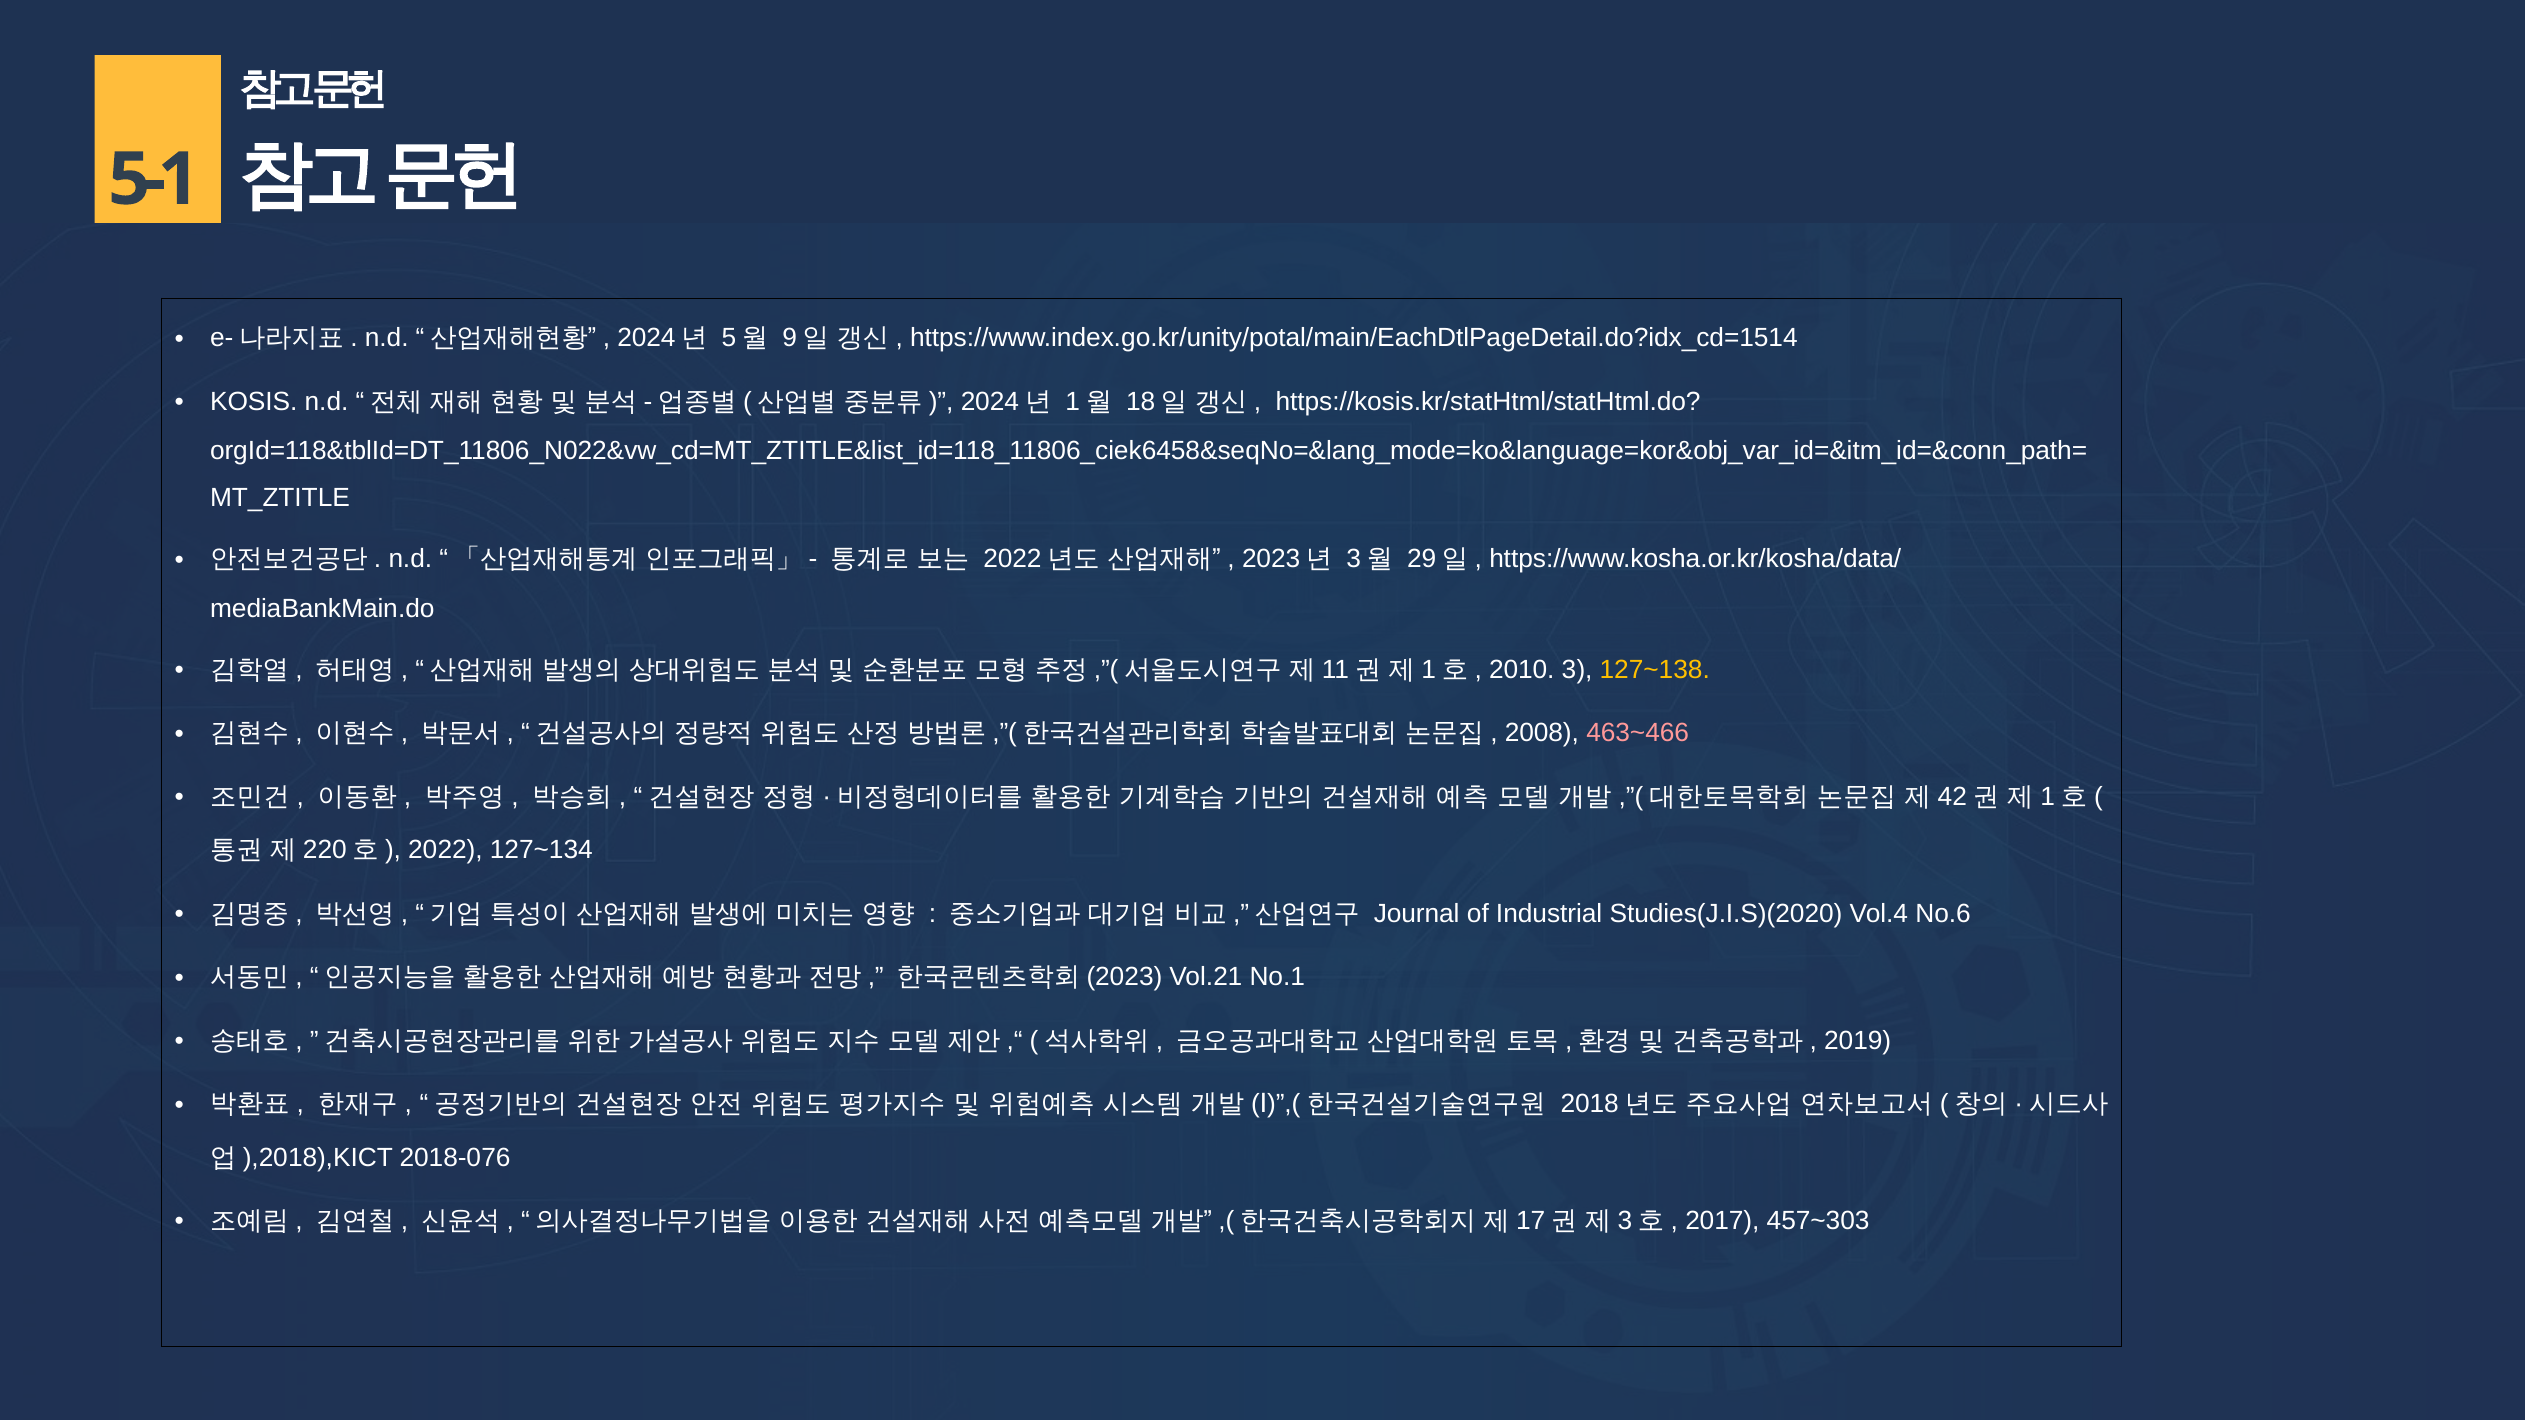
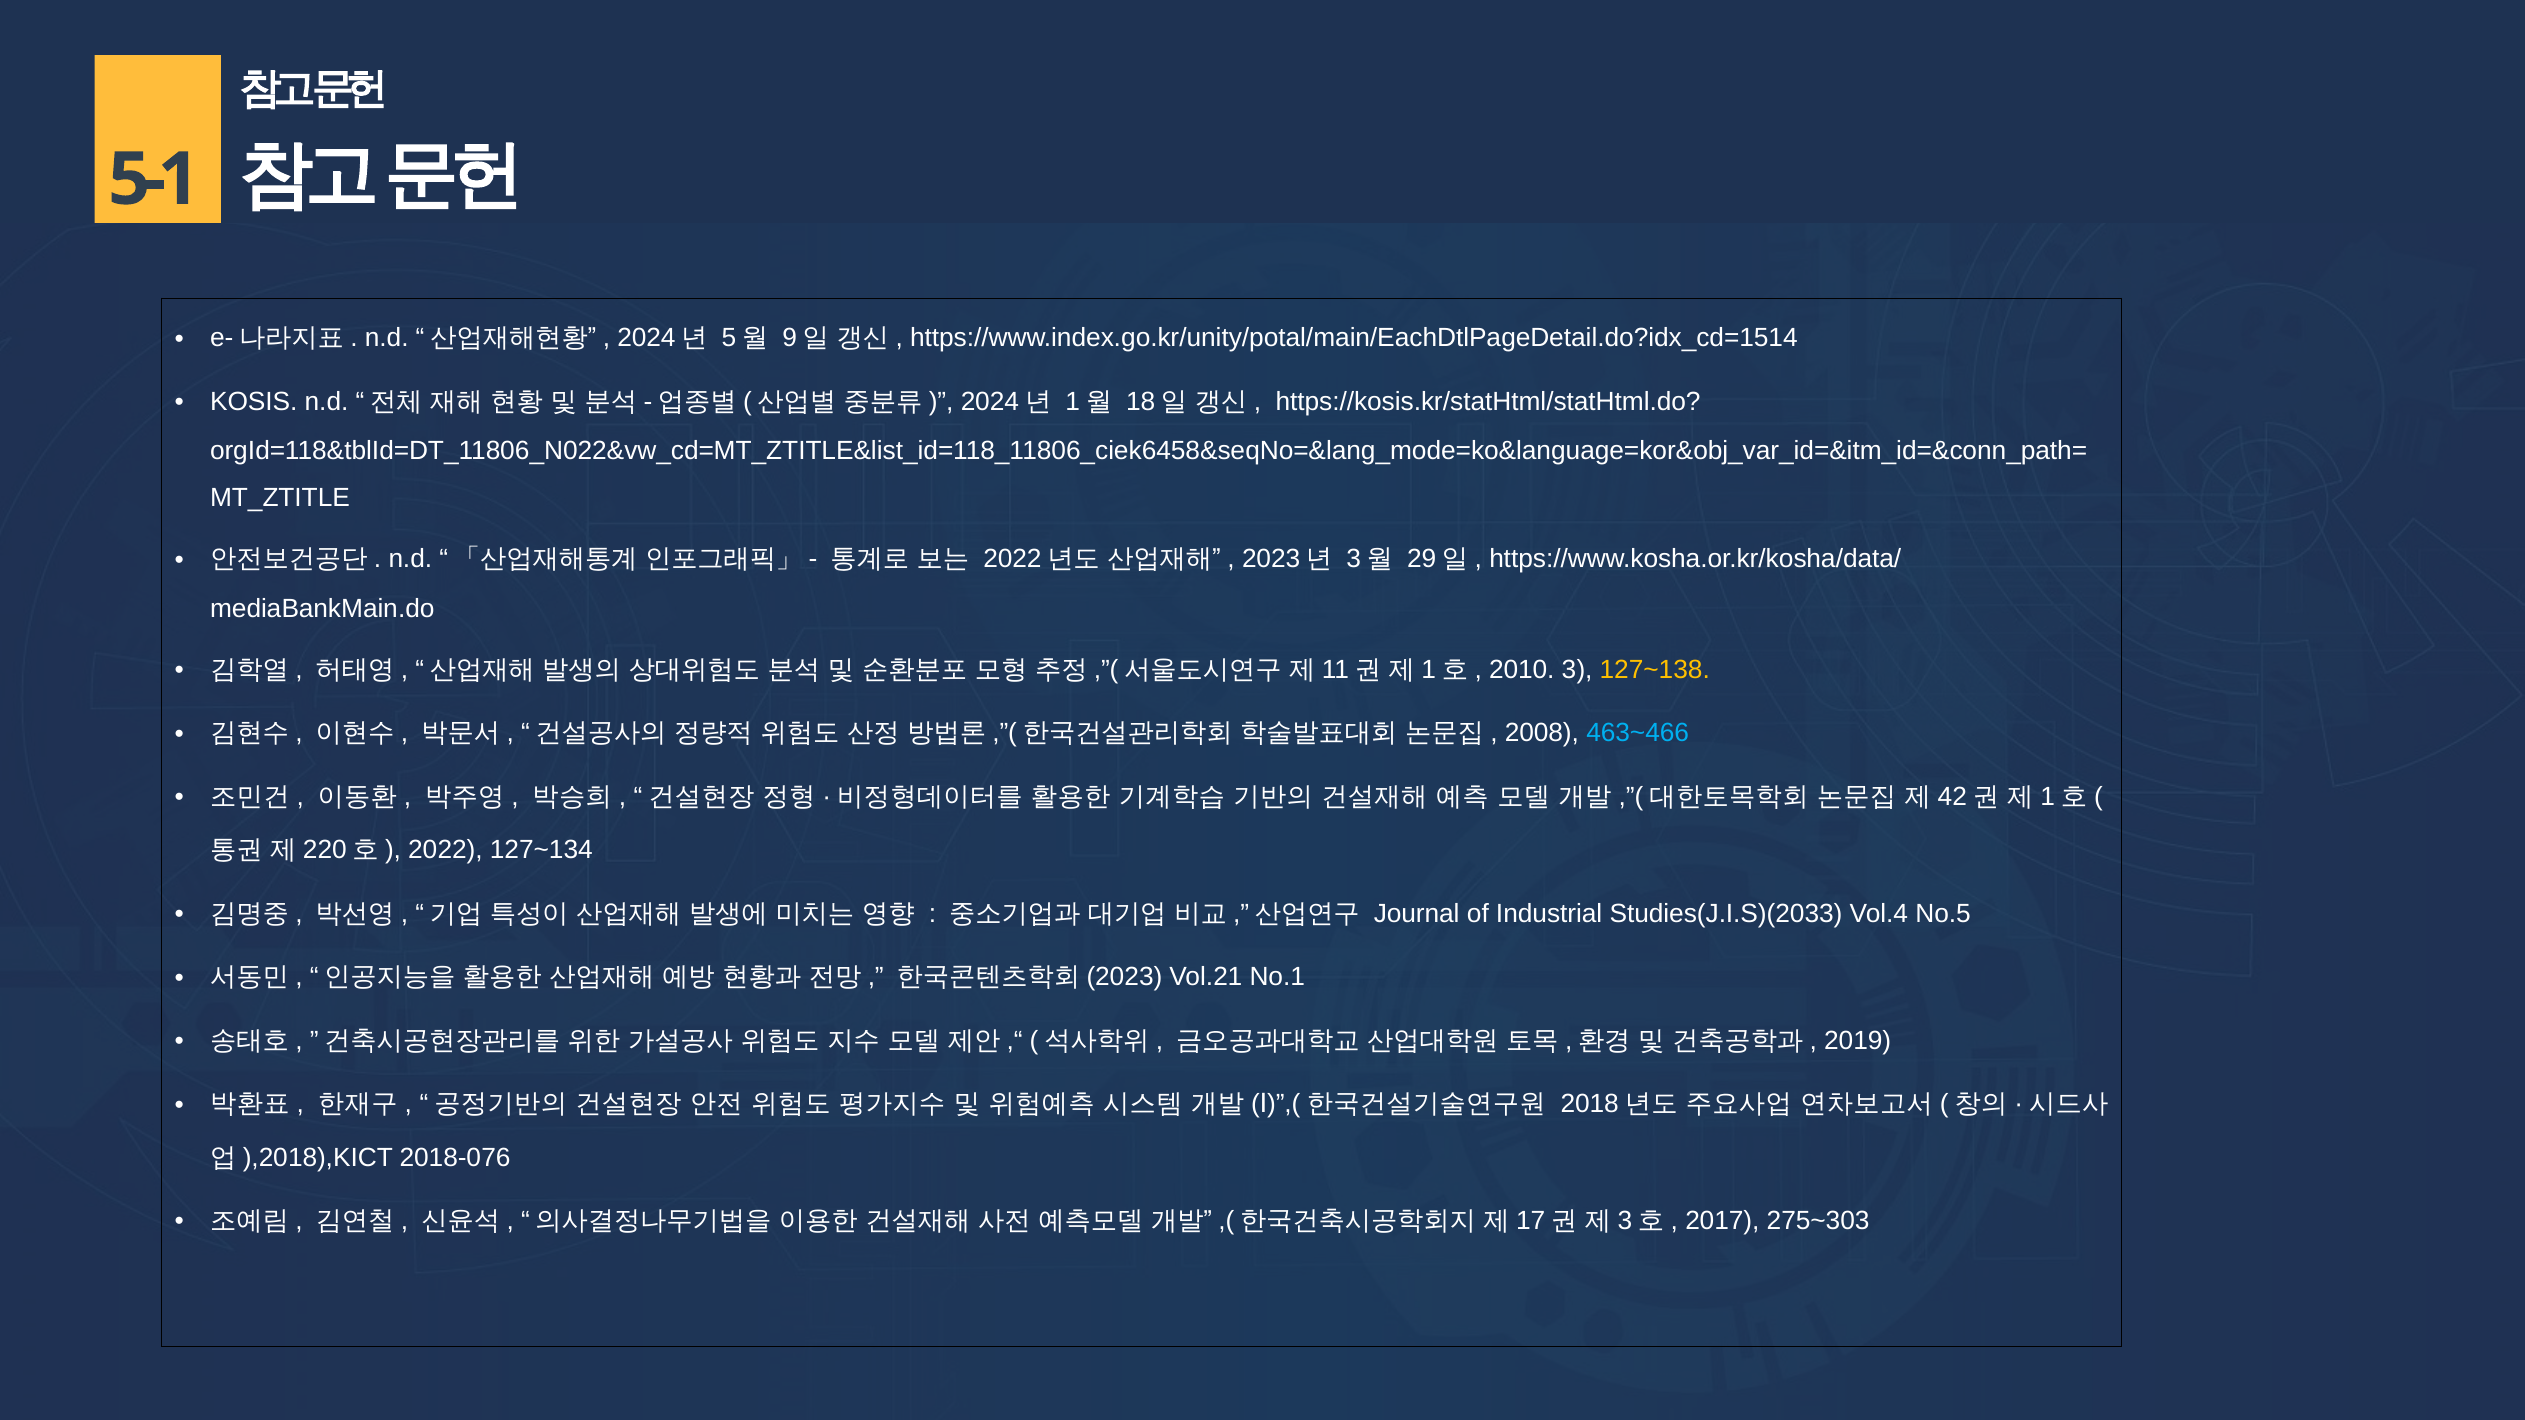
463~466 colour: pink -> light blue (1638, 733)
Studies(J.I.S)(2020: Studies(J.I.S)(2020 -> Studies(J.I.S)(2033 (1726, 914)
No.6: No.6 -> No.5 (1943, 914)
457~303: 457~303 -> 275~303 (1818, 1221)
